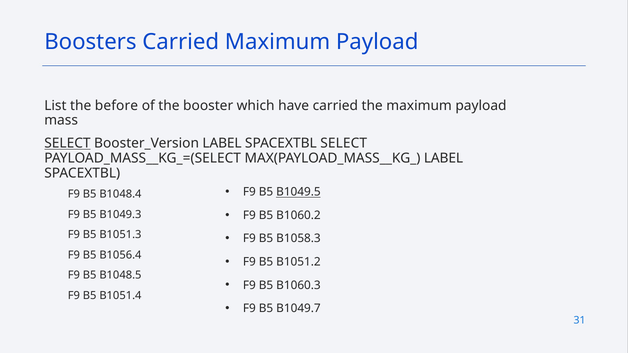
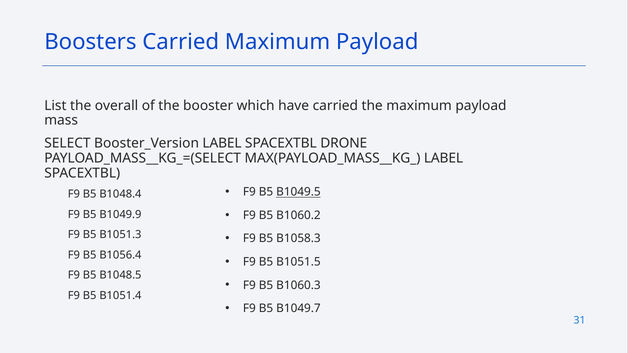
before: before -> overall (117, 106)
SELECT underline: present -> none (67, 143)
SPACEXTBL SELECT: SELECT -> DRONE (344, 143)
B1049.3: B1049.3 -> B1049.9 (120, 215)
B1051.2: B1051.2 -> B1051.5 (298, 262)
